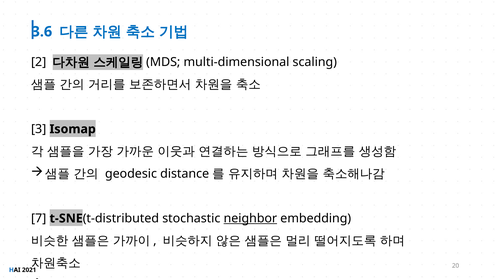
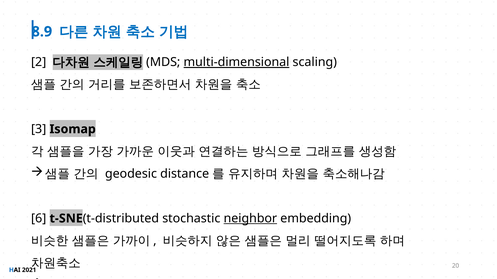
3.6: 3.6 -> 8.9 (42, 32)
multi-dimensional underline: none -> present (236, 62)
7: 7 -> 6 (39, 219)
